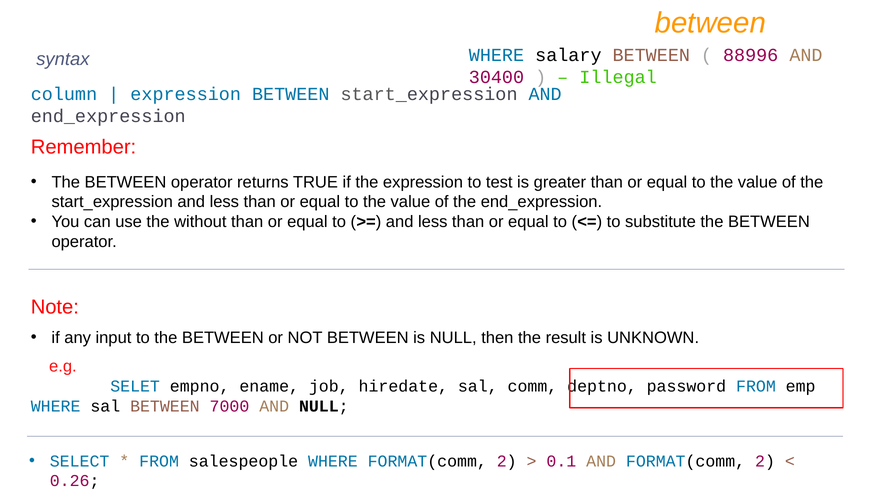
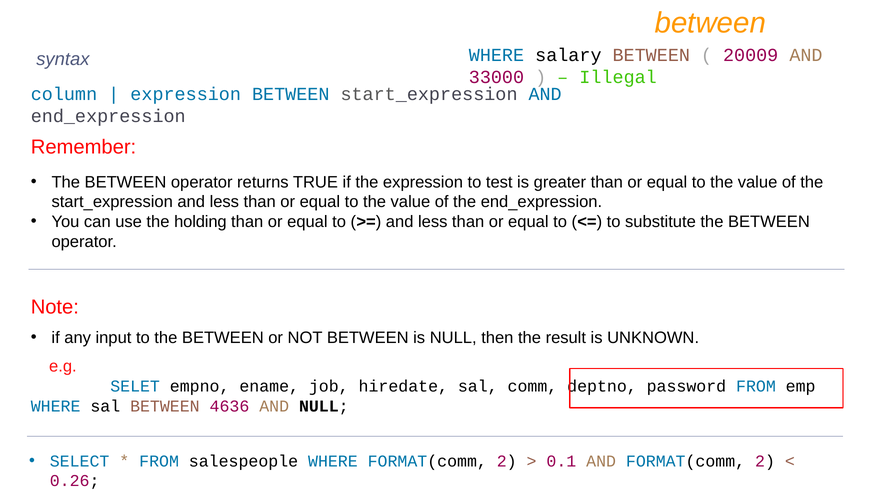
88996: 88996 -> 20009 (751, 55)
30400: 30400 -> 33000 (496, 77)
without: without -> holding (200, 222)
7000: 7000 -> 4636 (229, 406)
